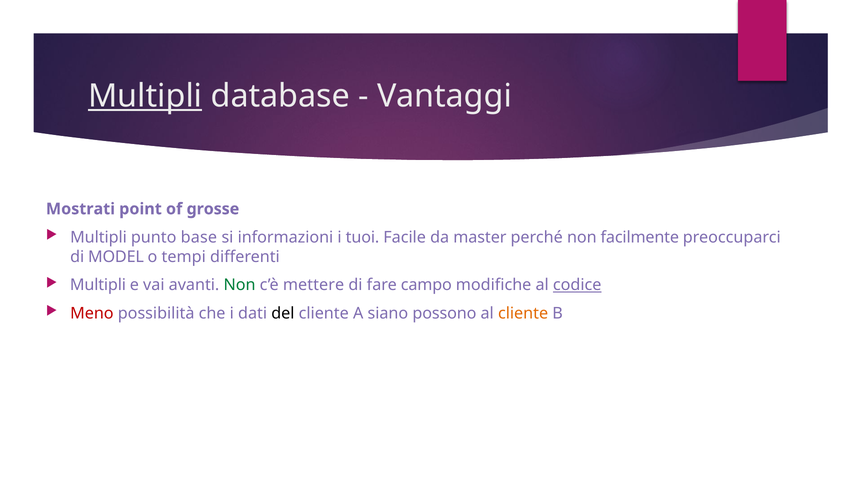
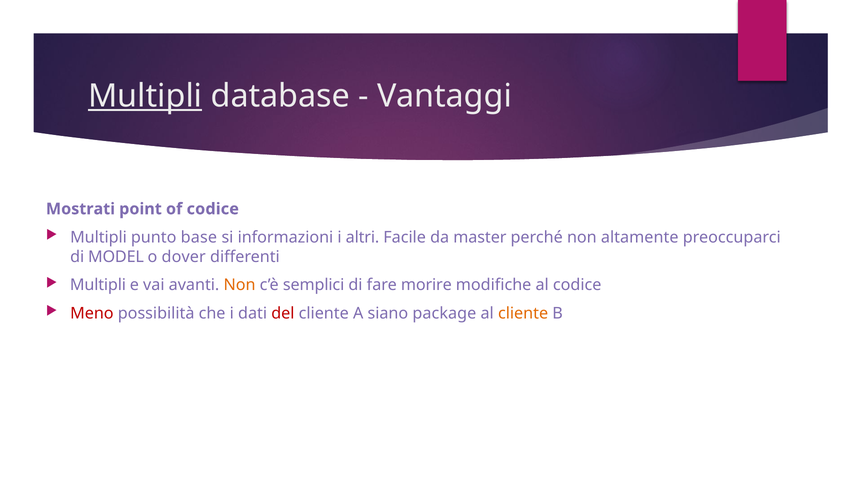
of grosse: grosse -> codice (213, 209)
tuoi: tuoi -> altri (362, 237)
facilmente: facilmente -> altamente (640, 237)
tempi: tempi -> dover (184, 257)
Non colour: green -> orange (240, 285)
mettere: mettere -> semplici (314, 285)
campo: campo -> morire (426, 285)
codice underline: present -> none (577, 285)
del colour: black -> red (283, 313)
possono: possono -> package (444, 313)
